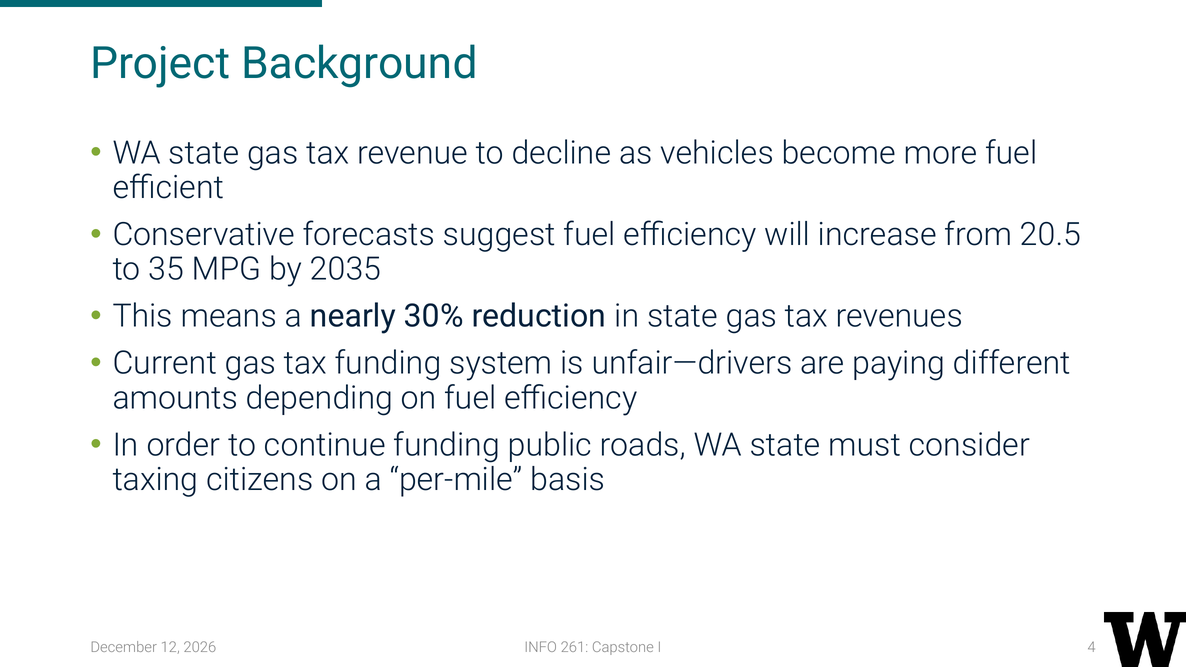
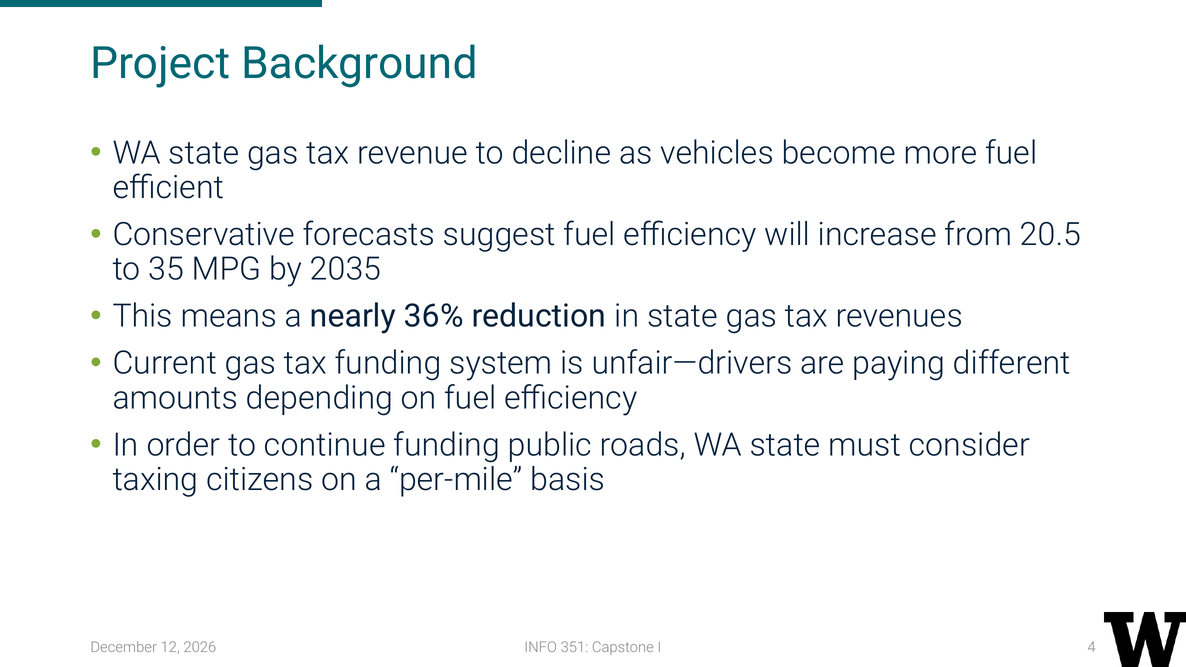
30%: 30% -> 36% (434, 316)
261: 261 -> 351 (574, 647)
